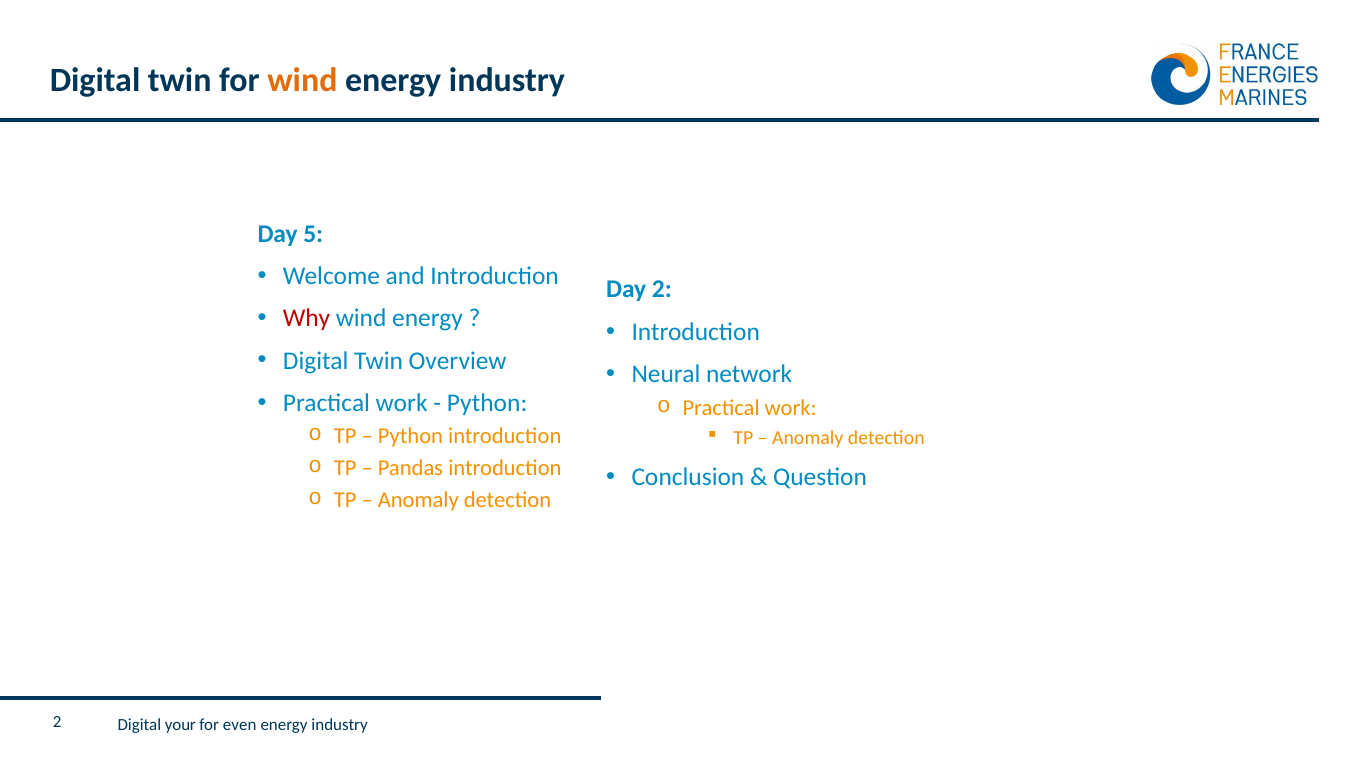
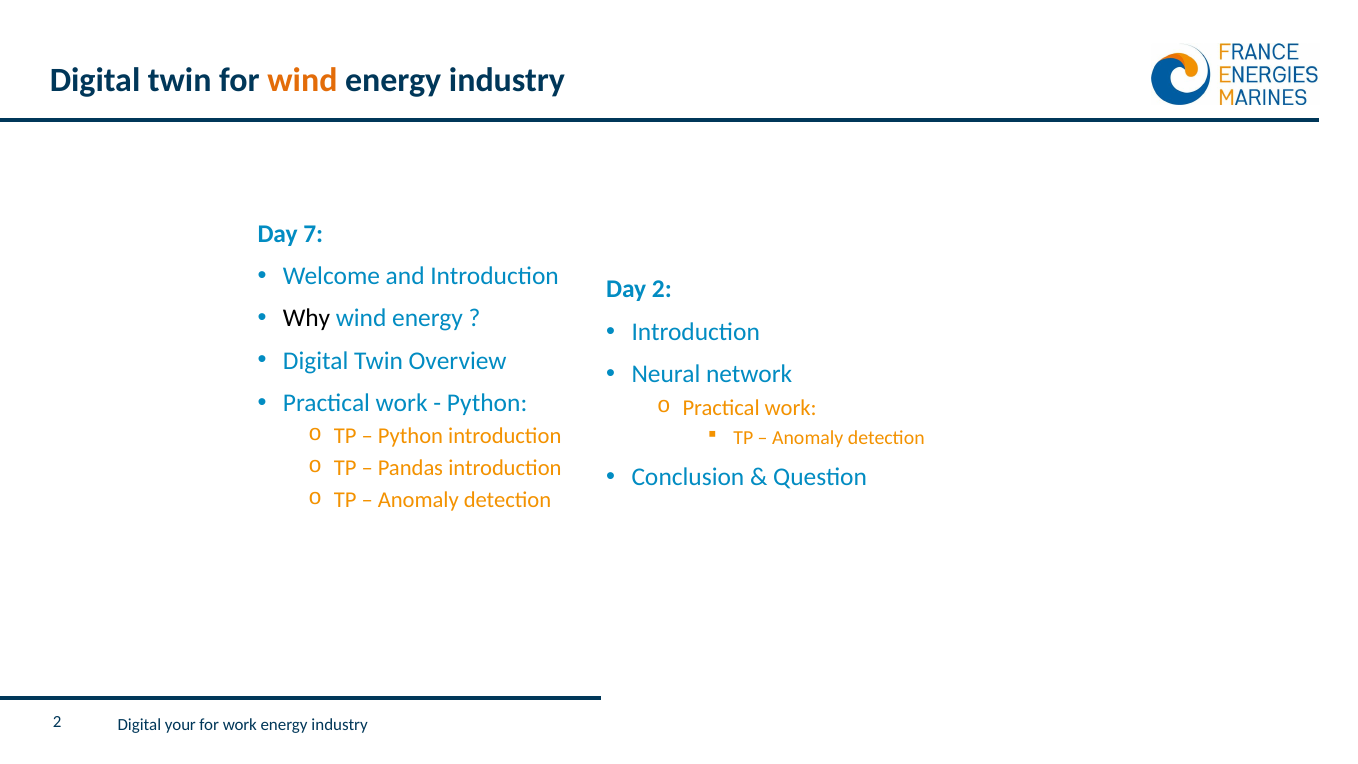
5: 5 -> 7 (313, 234)
Why colour: red -> black (307, 318)
for even: even -> work (240, 724)
